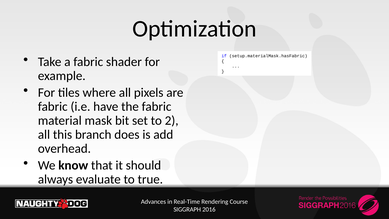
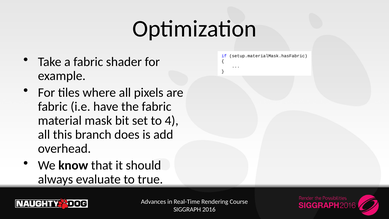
2: 2 -> 4 (172, 120)
